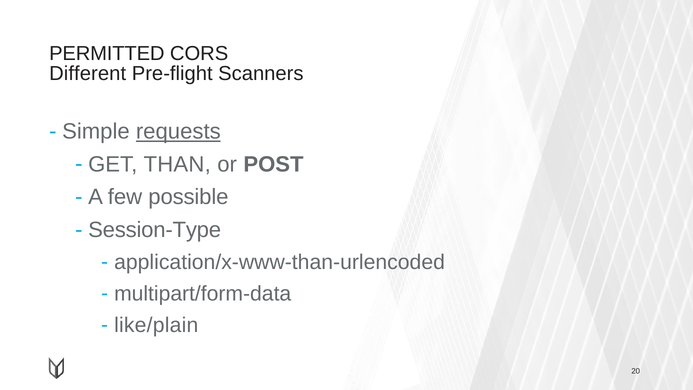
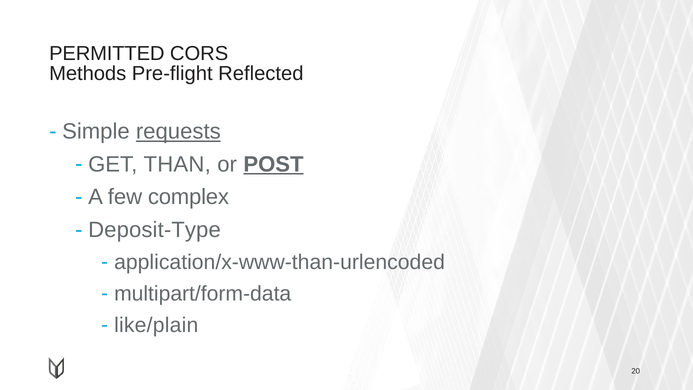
Different: Different -> Methods (88, 73)
Scanners: Scanners -> Reflected (261, 73)
POST underline: none -> present (273, 164)
possible: possible -> complex (188, 197)
Session-Type: Session-Type -> Deposit-Type (154, 230)
